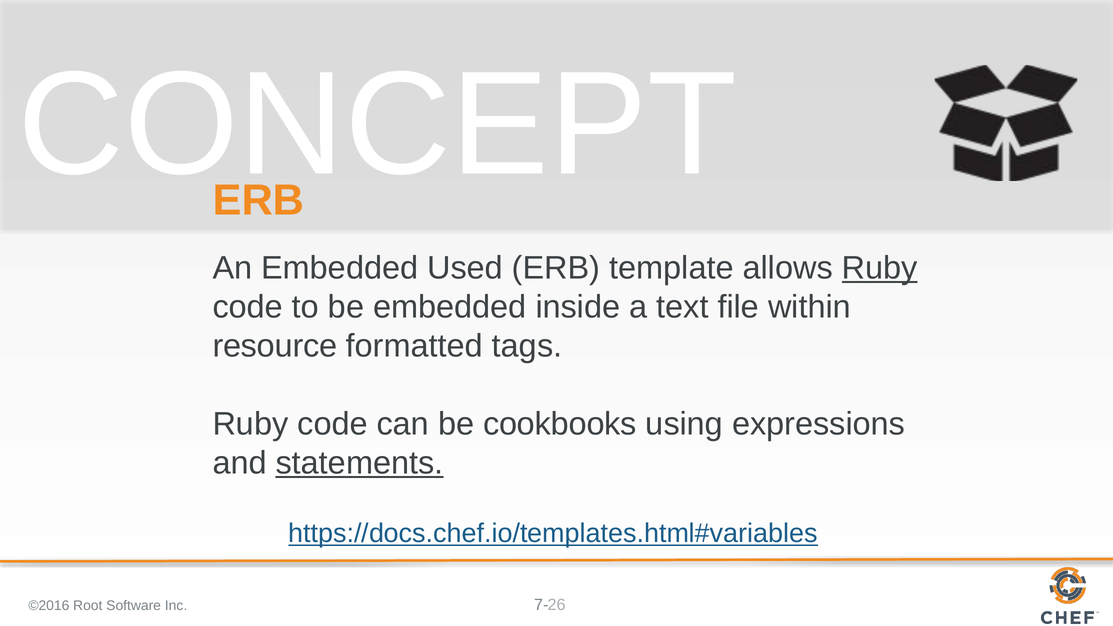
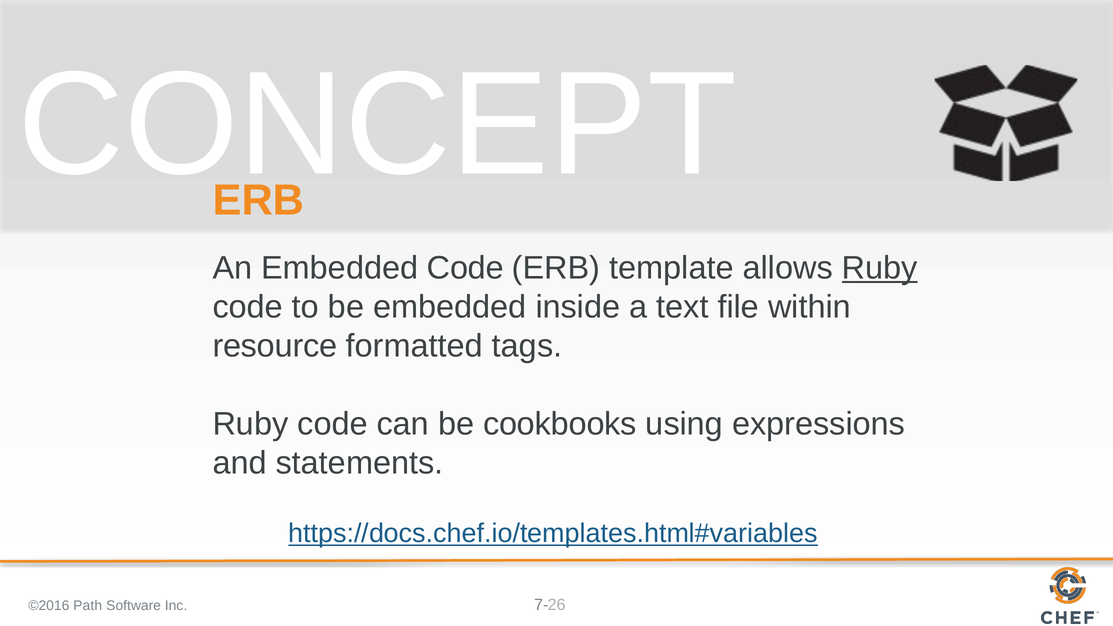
Embedded Used: Used -> Code (465, 268)
statements underline: present -> none (360, 463)
Root: Root -> Path (88, 606)
